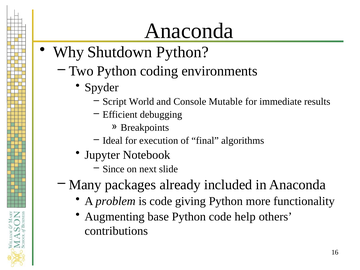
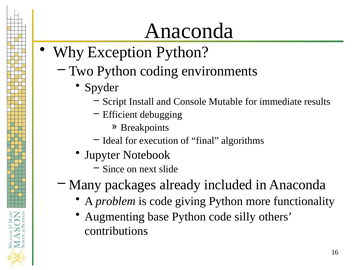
Shutdown: Shutdown -> Exception (120, 52)
World: World -> Install (141, 102)
help: help -> silly (245, 217)
